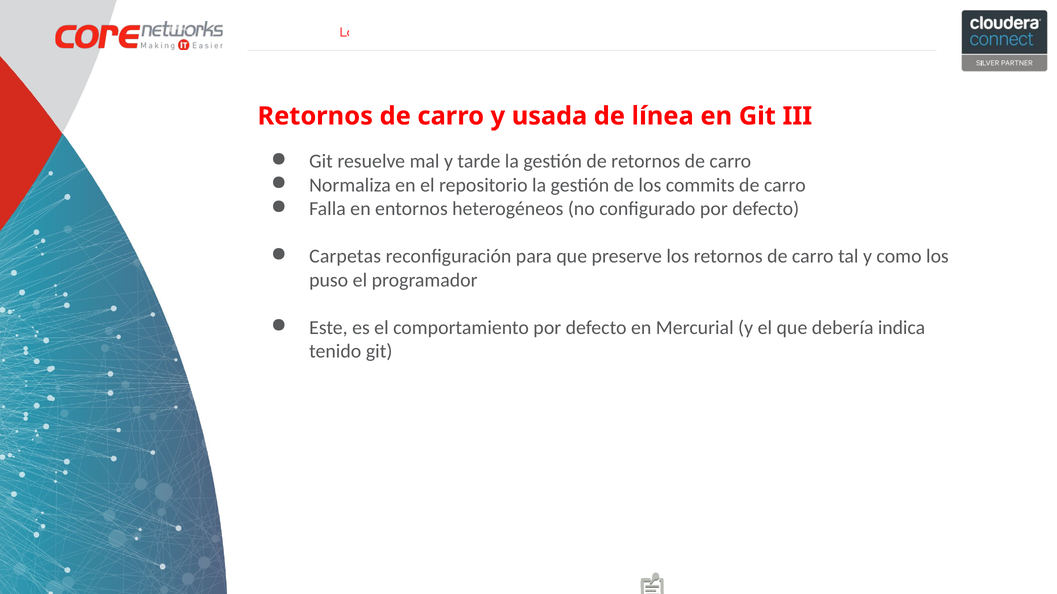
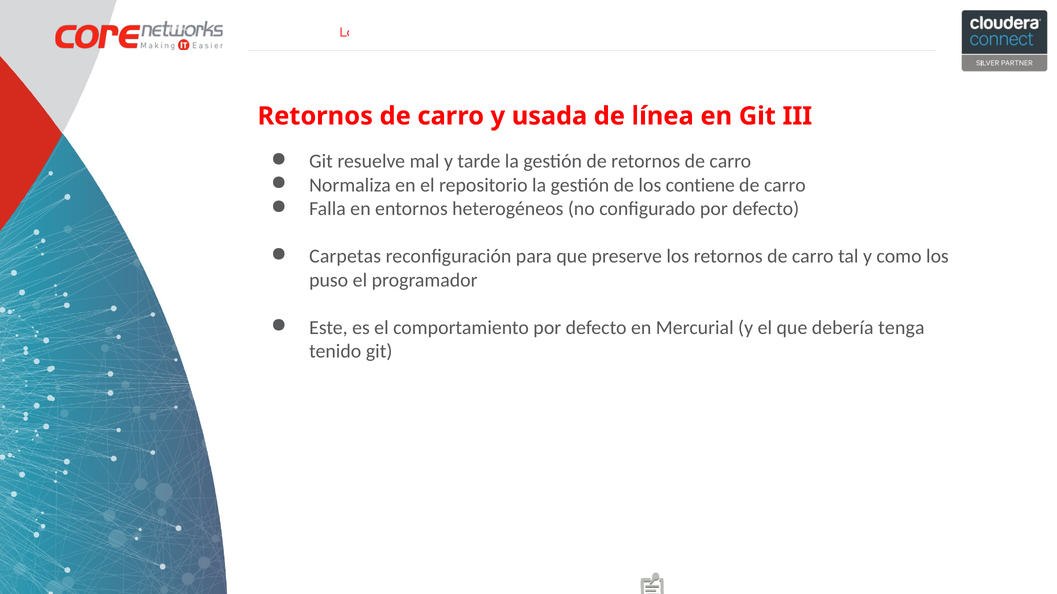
commits: commits -> contiene (700, 185)
indica: indica -> tenga (901, 328)
